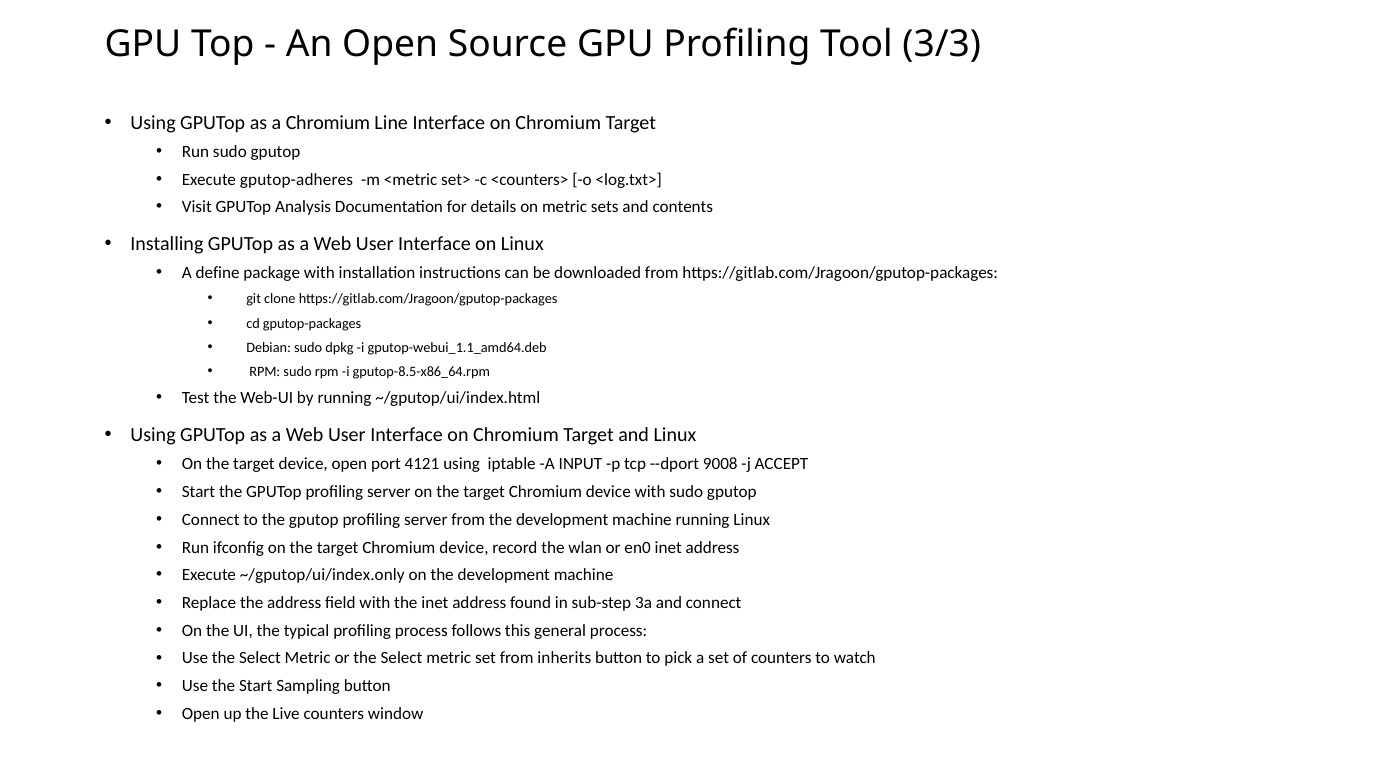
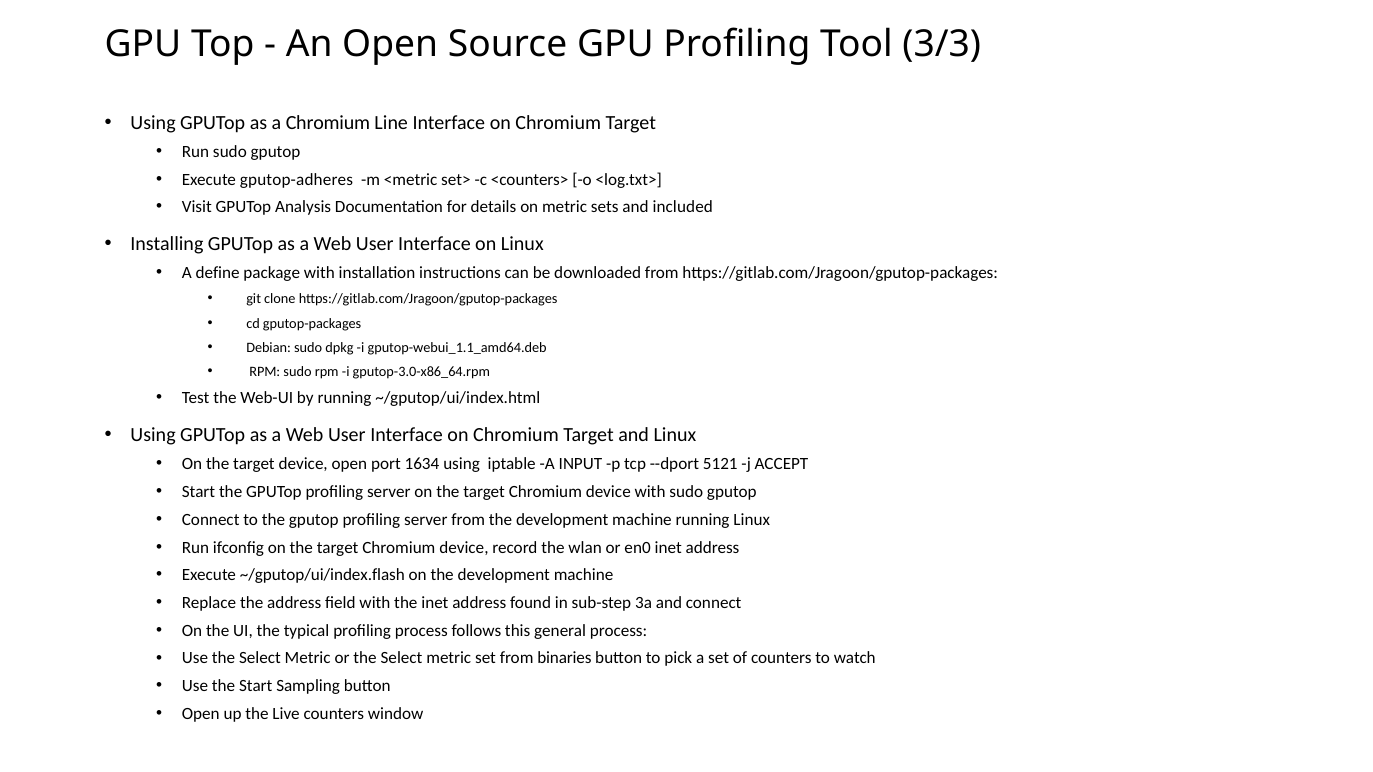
contents: contents -> included (683, 207)
gputop-8.5-x86_64.rpm: gputop-8.5-x86_64.rpm -> gputop-3.0-x86_64.rpm (421, 372)
4121: 4121 -> 1634 (422, 464)
9008: 9008 -> 5121 (720, 464)
~/gputop/ui/index.only: ~/gputop/ui/index.only -> ~/gputop/ui/index.flash (322, 575)
inherits: inherits -> binaries (564, 659)
